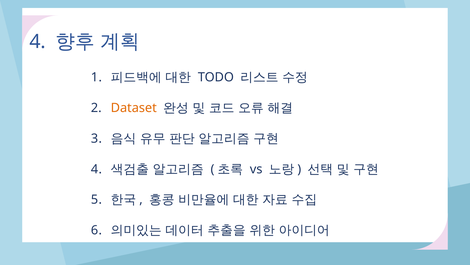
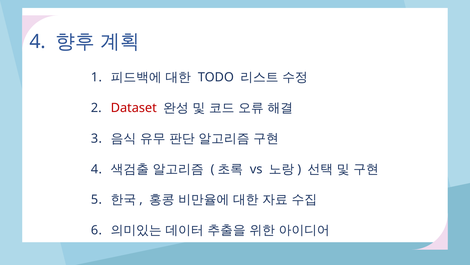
Dataset colour: orange -> red (134, 108)
